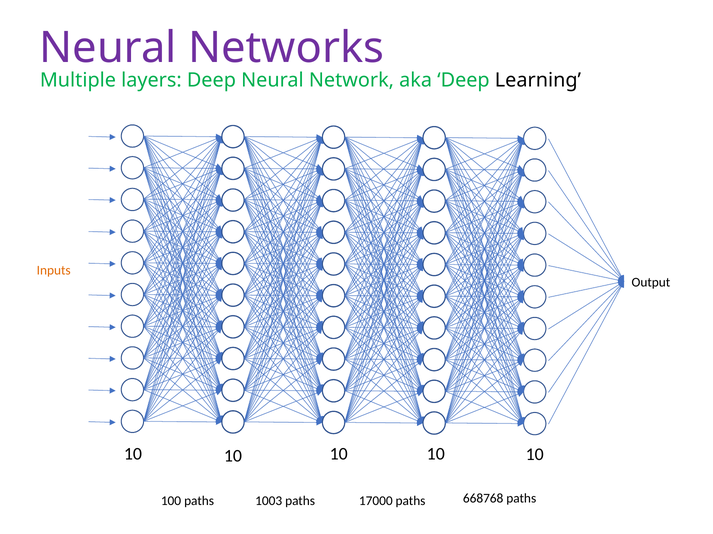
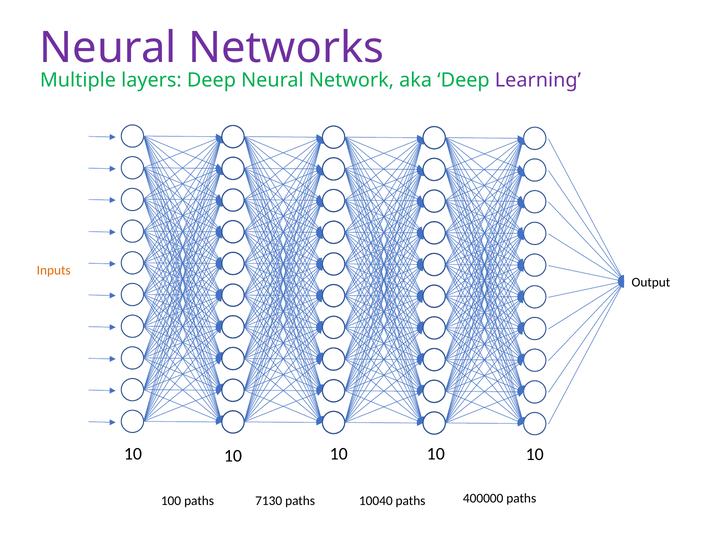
Learning colour: black -> purple (538, 81)
1003: 1003 -> 7130 (269, 501)
17000: 17000 -> 10040 (376, 501)
668768: 668768 -> 400000 (483, 499)
